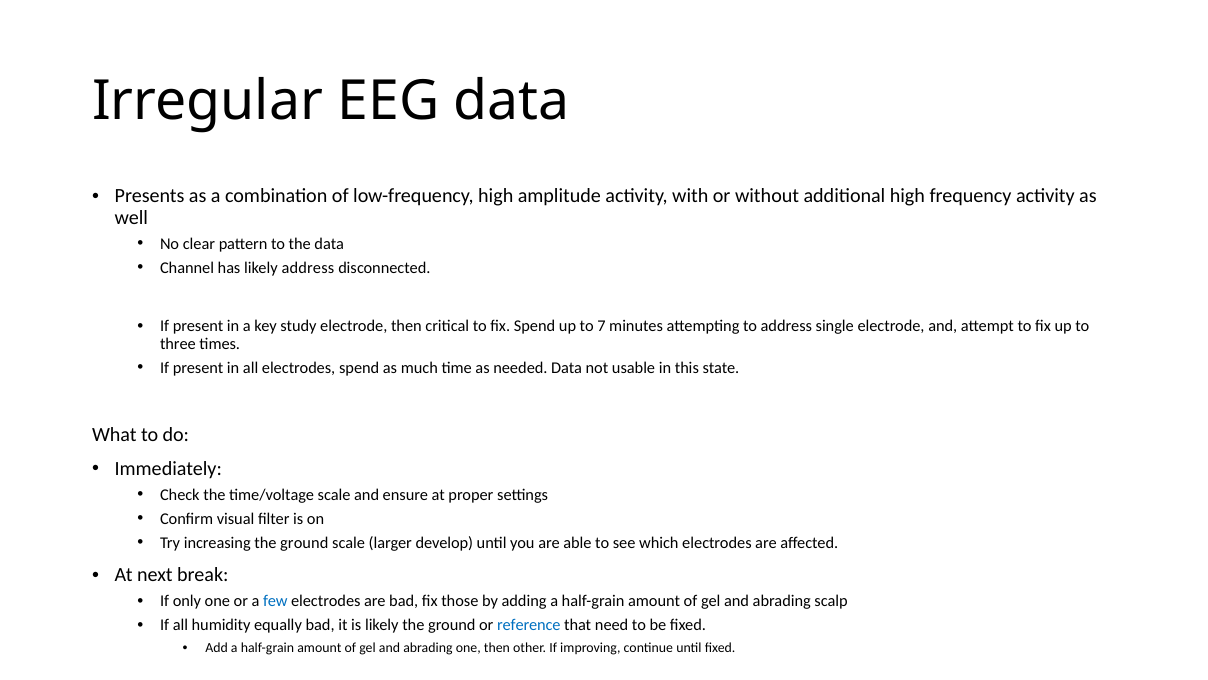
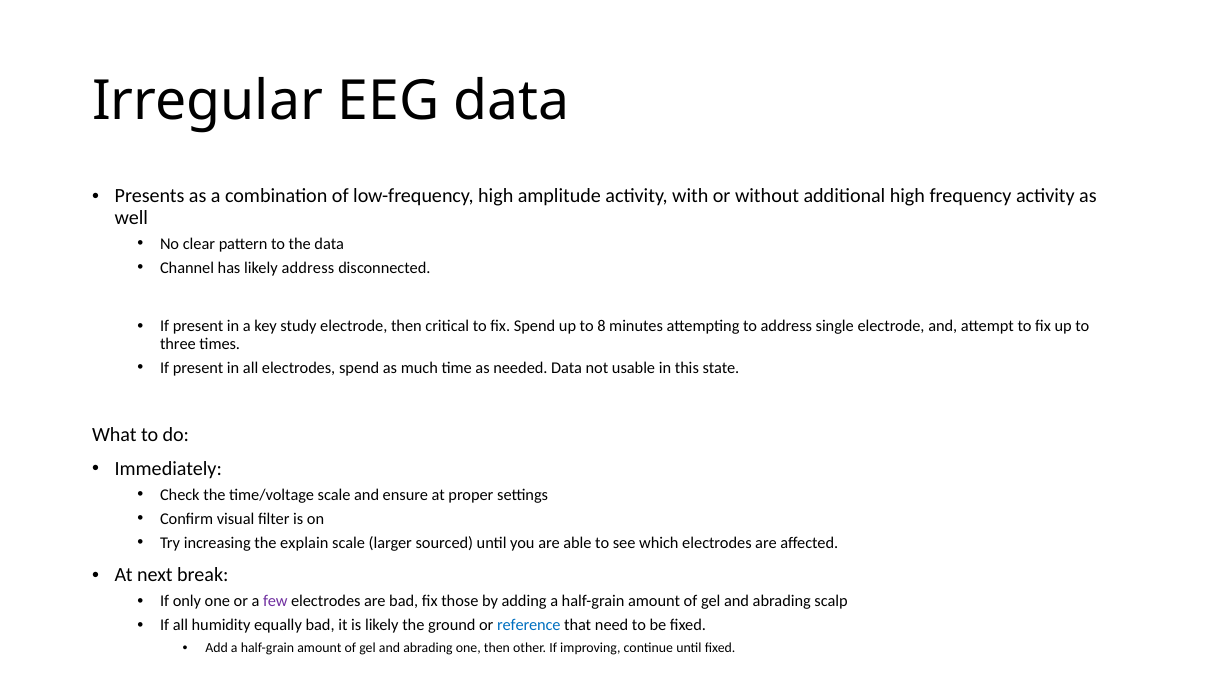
7: 7 -> 8 (601, 326)
increasing the ground: ground -> explain (304, 543)
develop: develop -> sourced (444, 543)
few colour: blue -> purple (275, 601)
